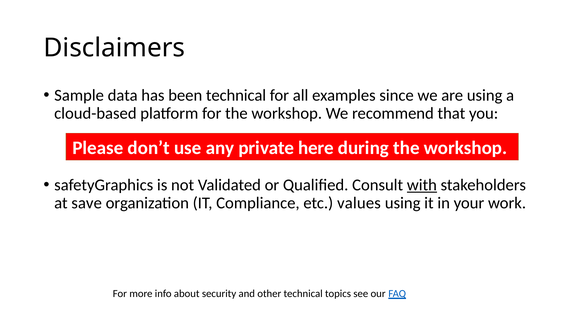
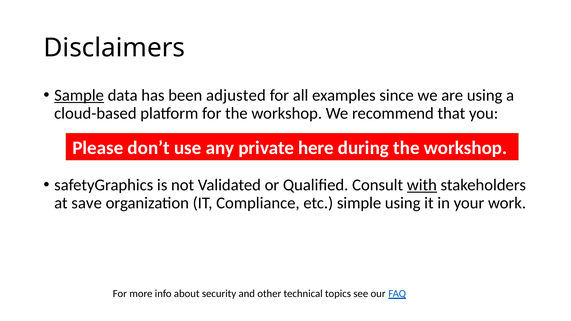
Sample underline: none -> present (79, 95)
been technical: technical -> adjusted (236, 95)
values: values -> simple (359, 203)
